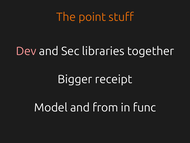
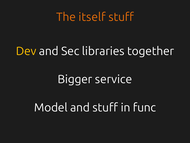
point: point -> itself (92, 17)
Dev colour: pink -> yellow (26, 51)
receipt: receipt -> service (114, 79)
and from: from -> stuff (105, 107)
